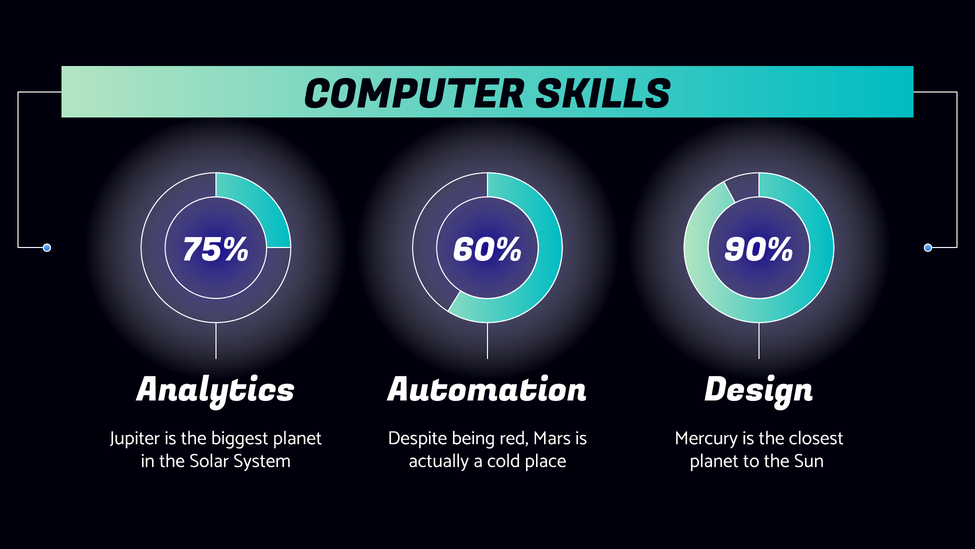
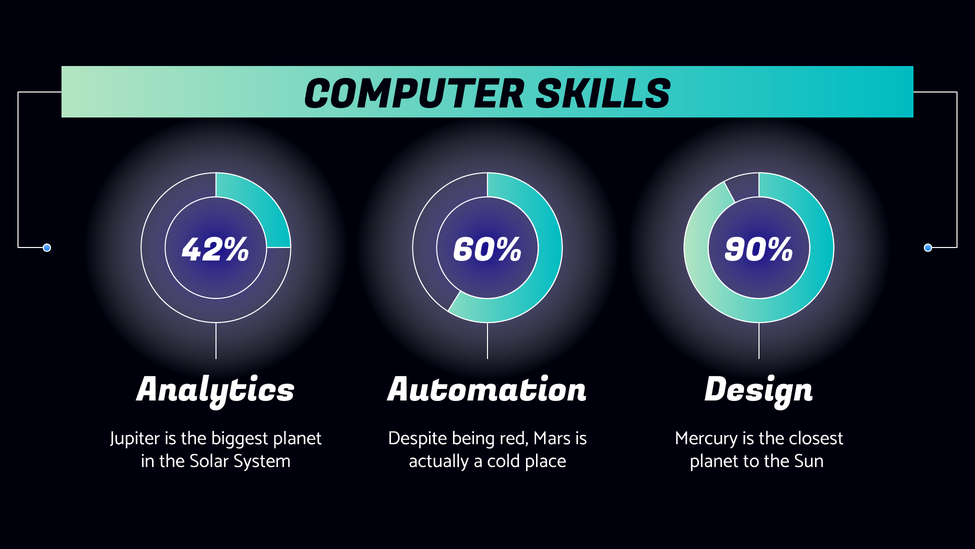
75%: 75% -> 42% (216, 250)
